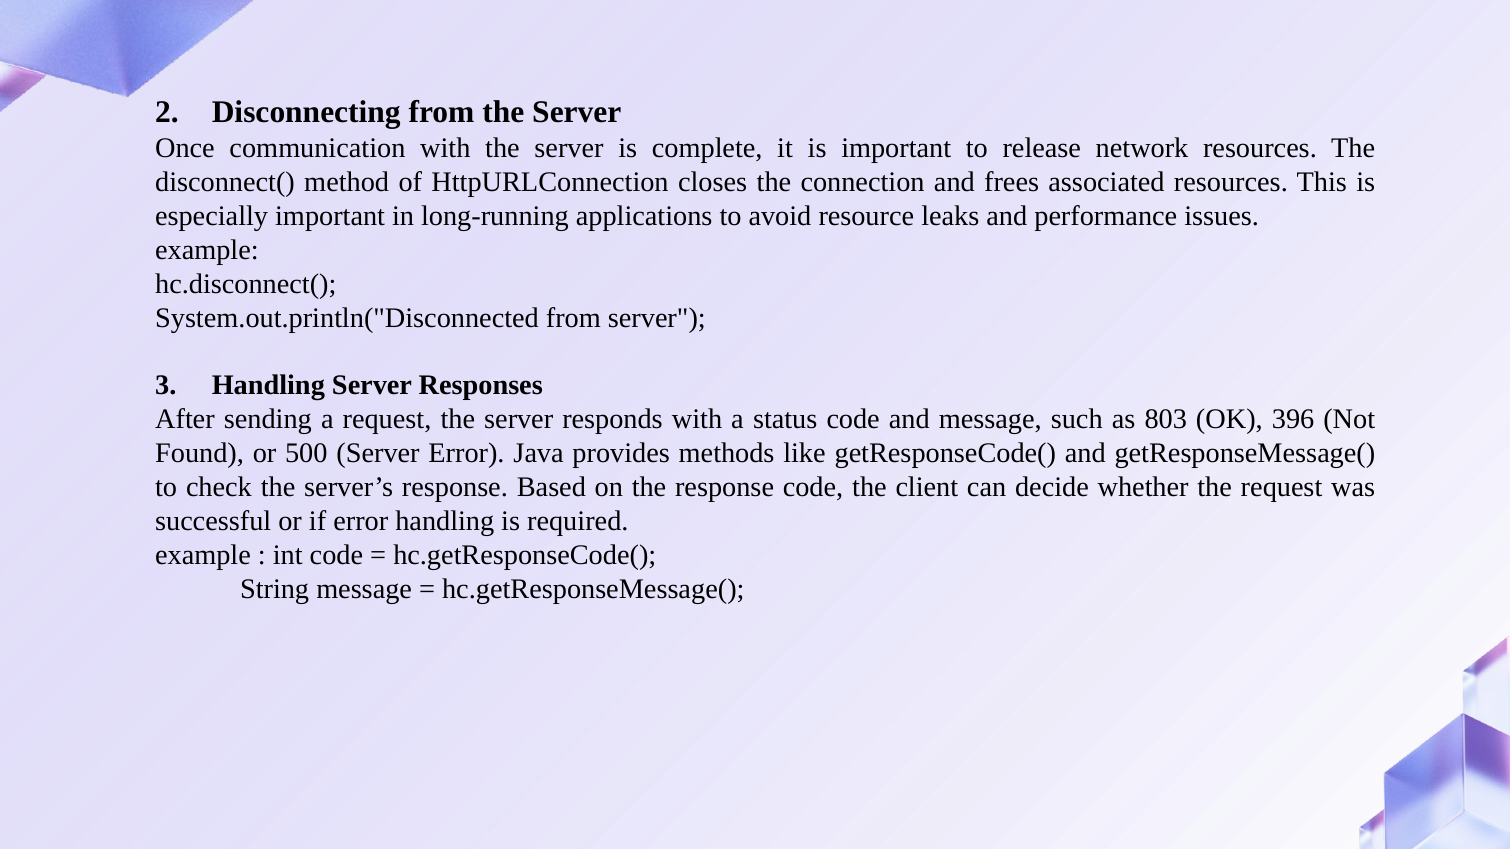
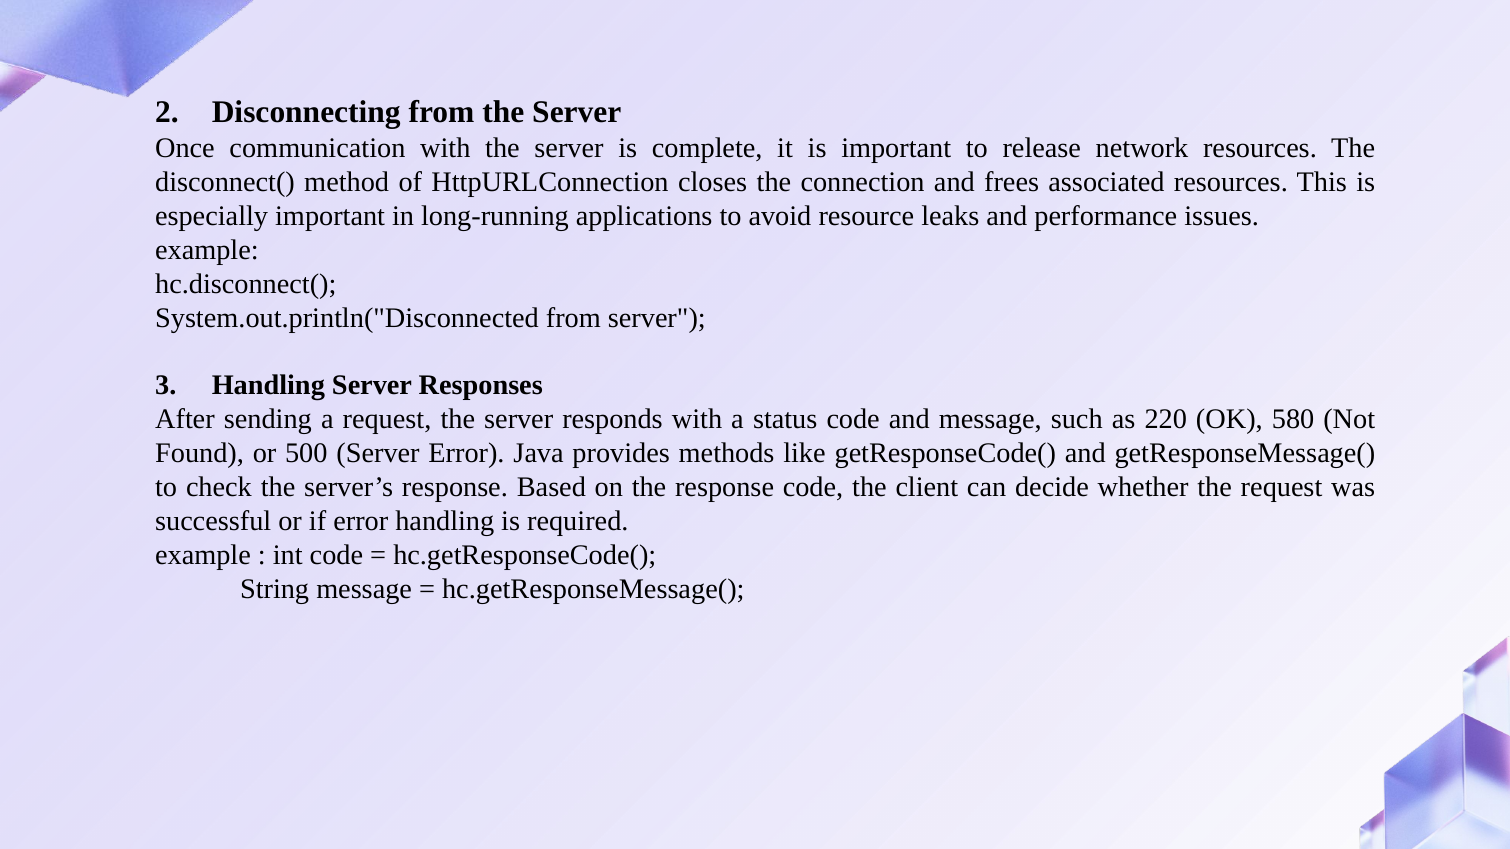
803: 803 -> 220 (1166, 420)
396: 396 -> 580 (1293, 420)
